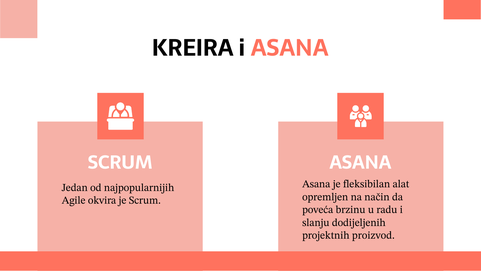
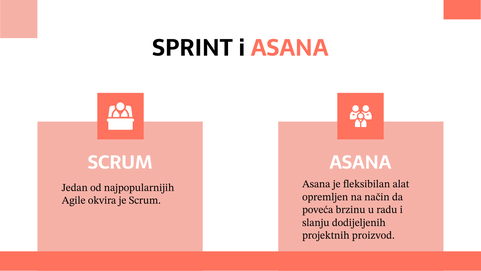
KREIRA: KREIRA -> SPRINT (193, 48)
